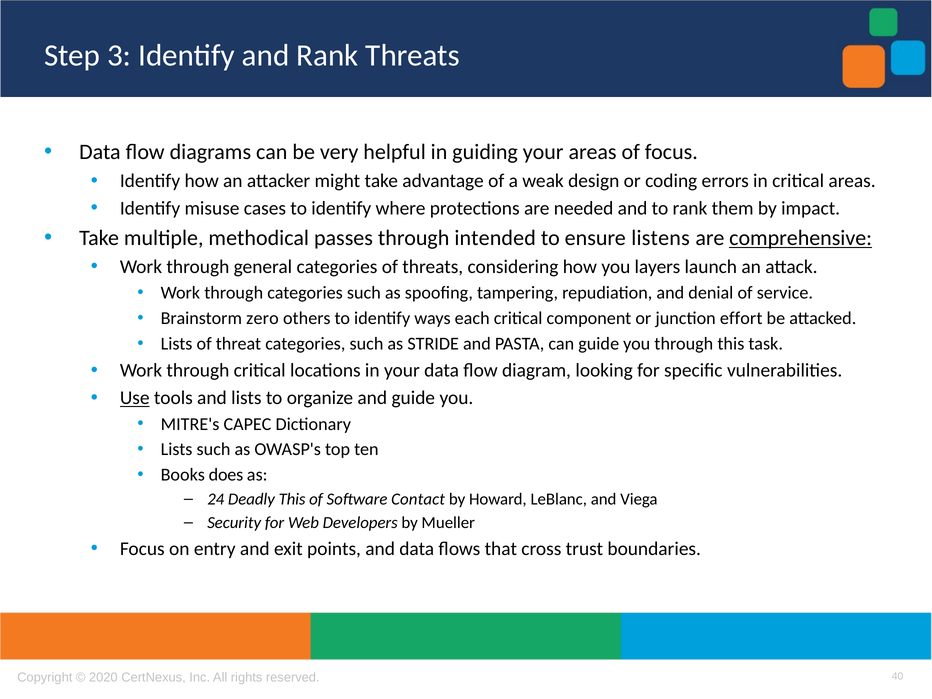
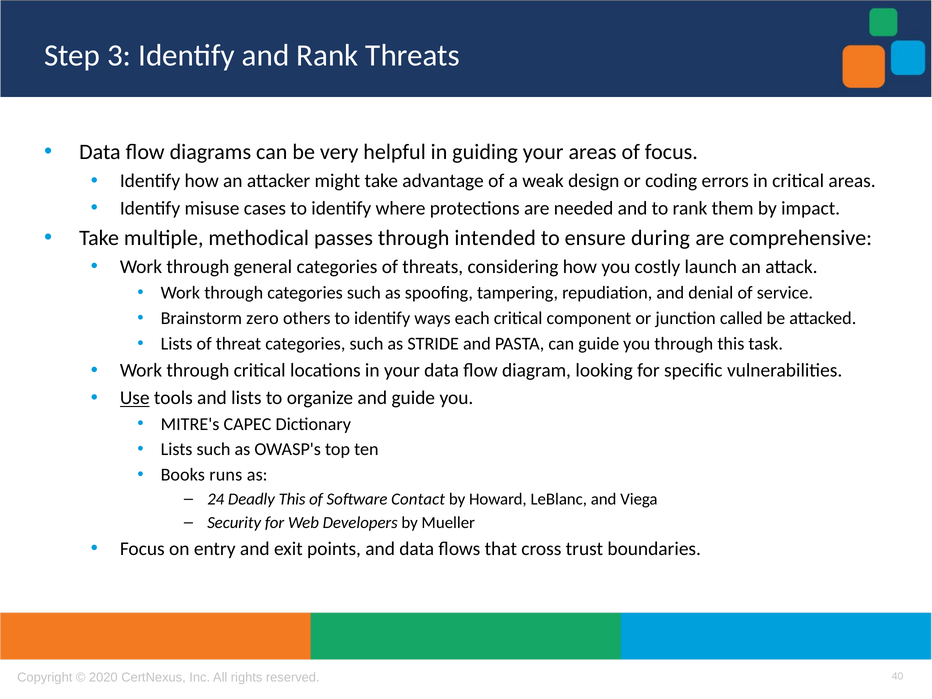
listens: listens -> during (660, 238)
comprehensive underline: present -> none (801, 238)
layers: layers -> costly (657, 267)
effort: effort -> called (741, 318)
does: does -> runs (226, 475)
